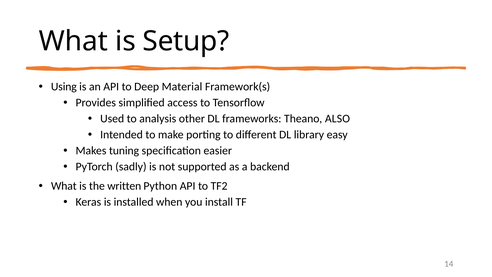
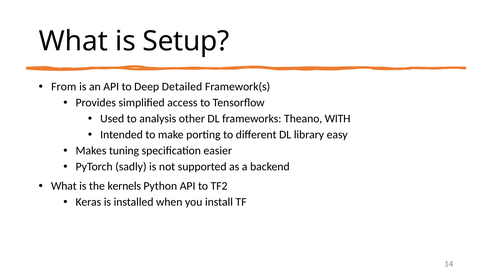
Using: Using -> From (64, 87)
Material: Material -> Detailed (182, 87)
ALSO: ALSO -> WITH (338, 119)
written: written -> kernels (124, 186)
